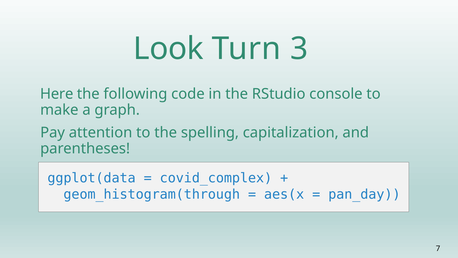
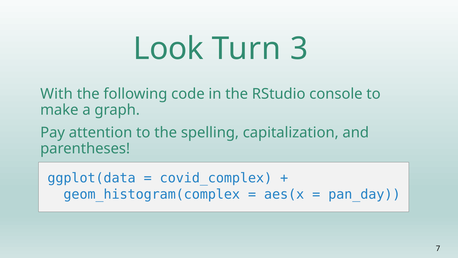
Here: Here -> With (57, 94)
geom_histogram(through: geom_histogram(through -> geom_histogram(complex (152, 194)
